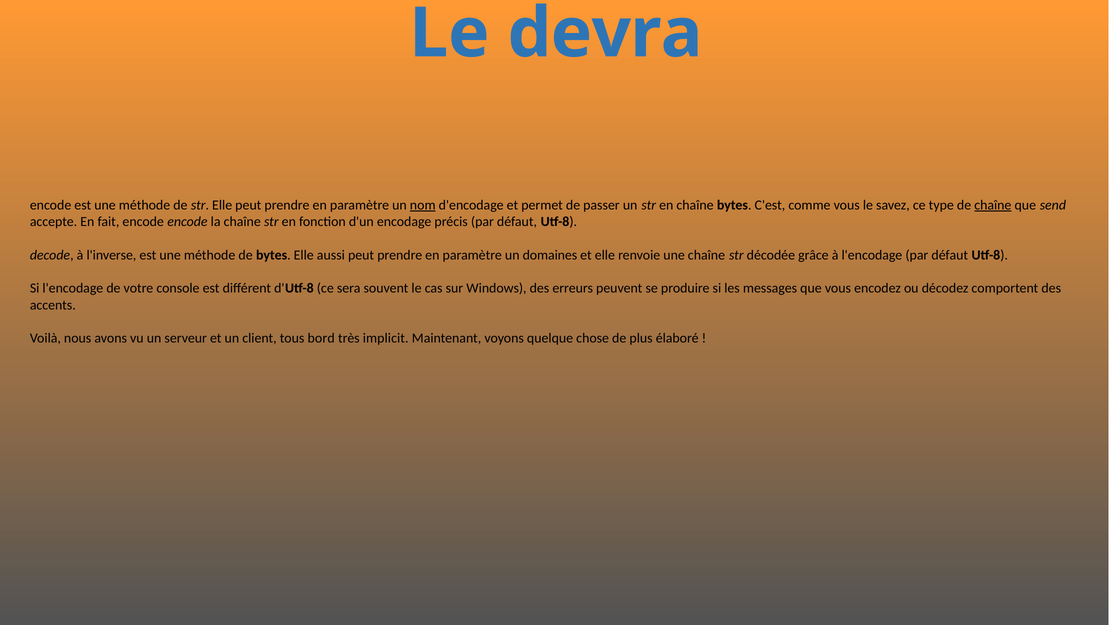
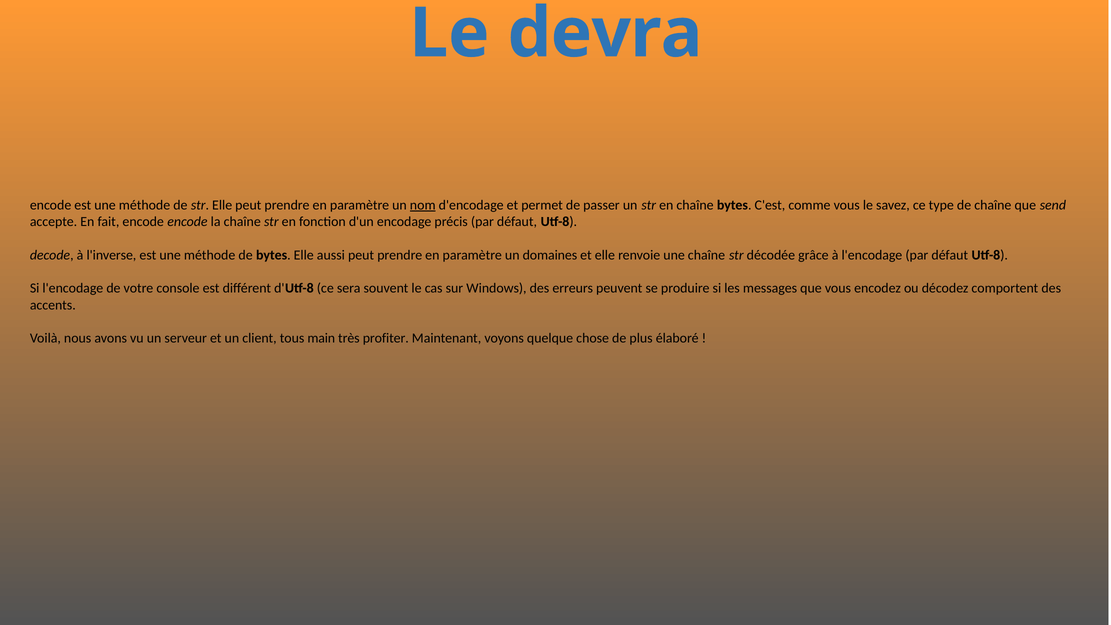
chaîne underline: present -> none (993, 205)
bord: bord -> main (321, 338)
implicit: implicit -> profiter (386, 338)
